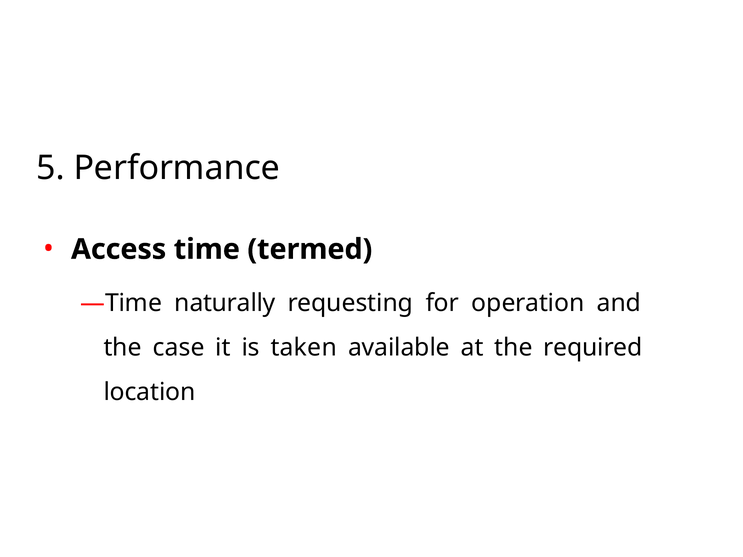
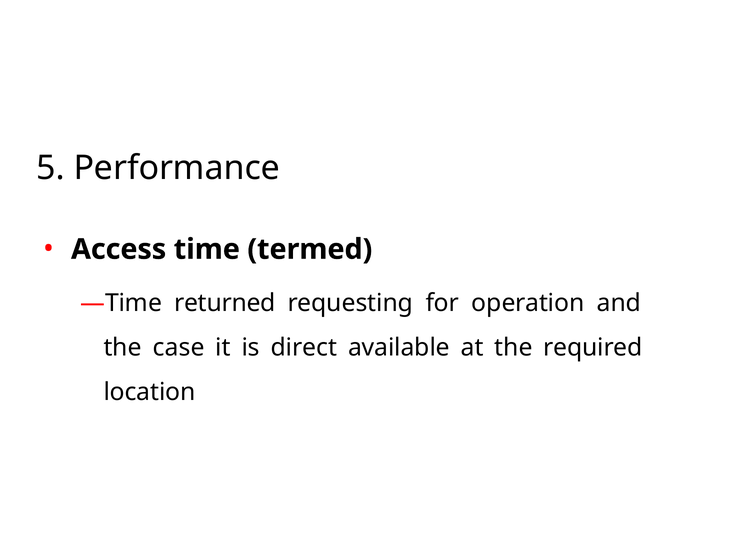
naturally: naturally -> returned (225, 303)
taken: taken -> direct (304, 348)
